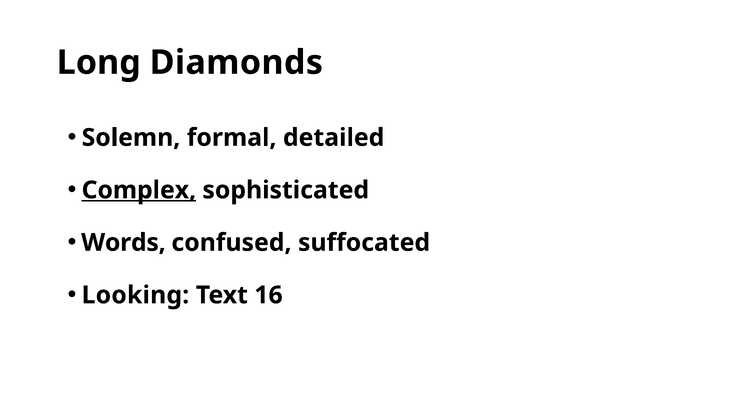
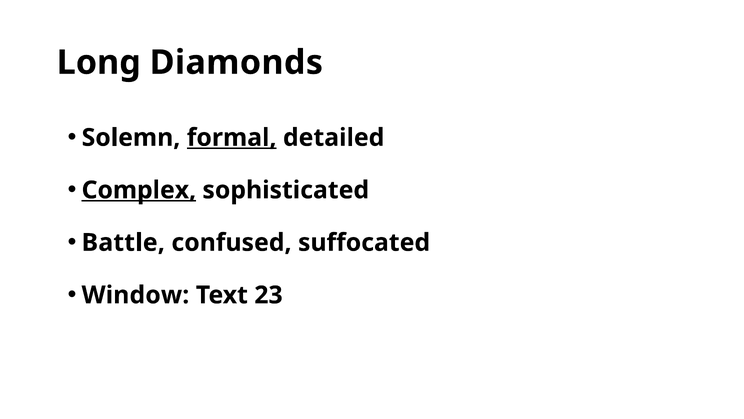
formal underline: none -> present (232, 137)
Words: Words -> Battle (123, 242)
Looking: Looking -> Window (135, 295)
16: 16 -> 23 (268, 295)
